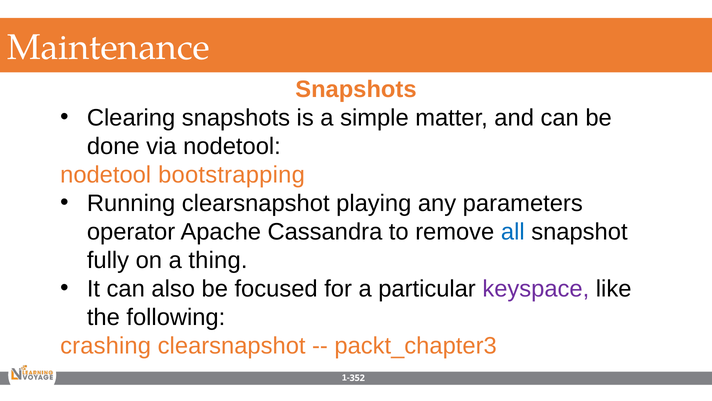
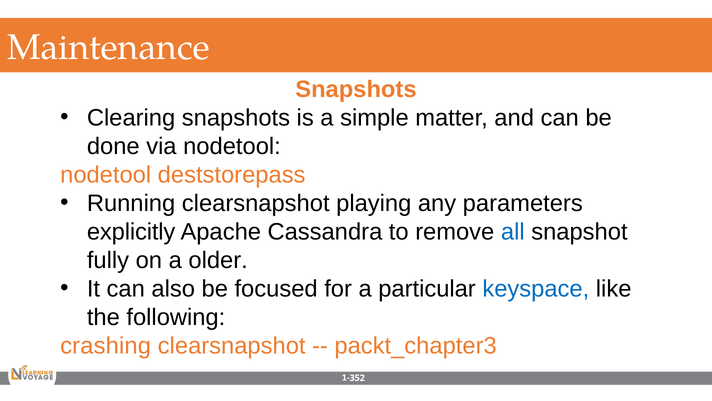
bootstrapping: bootstrapping -> deststorepass (232, 175)
operator: operator -> explicitly (131, 232)
thing: thing -> older (218, 260)
keyspace colour: purple -> blue (536, 289)
